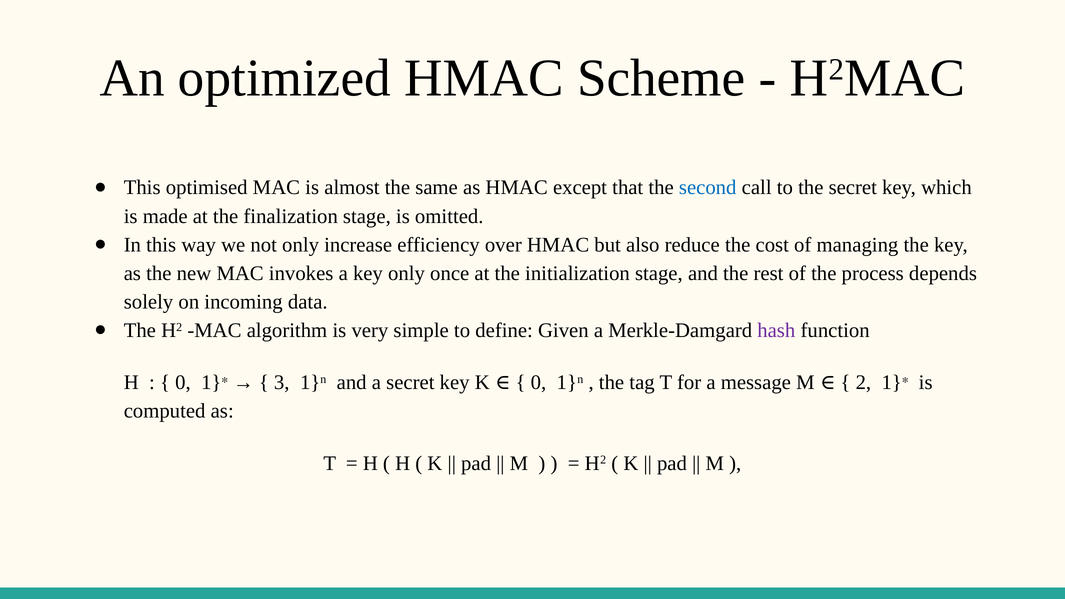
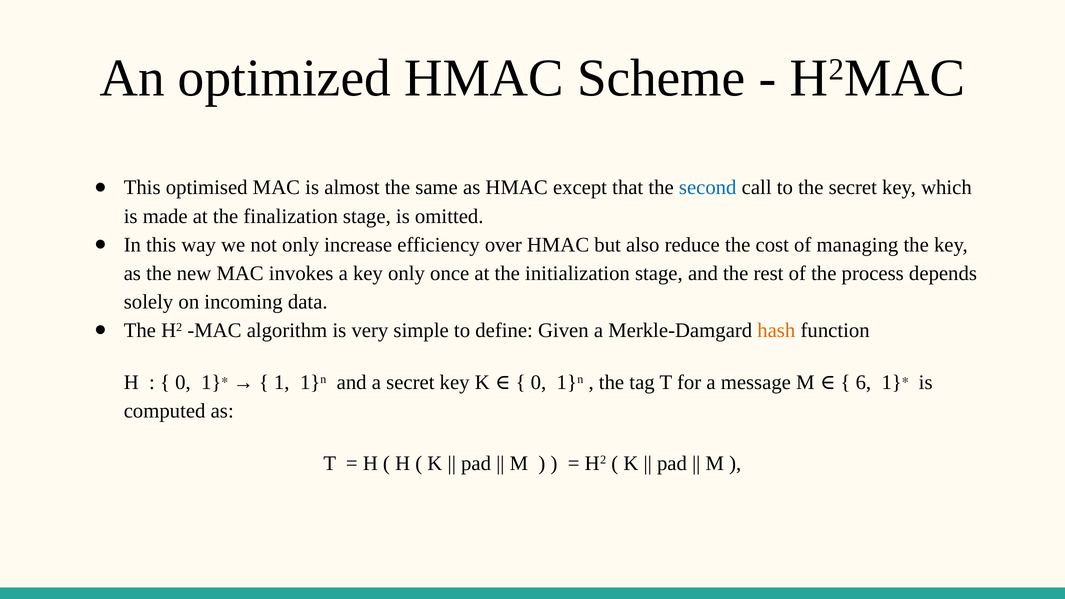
hash colour: purple -> orange (776, 330)
3: 3 -> 1 (282, 383)
2: 2 -> 6 (863, 383)
